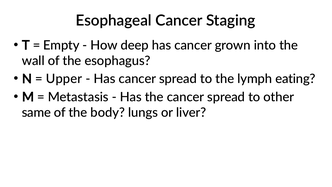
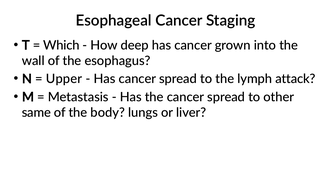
Empty: Empty -> Which (61, 45)
eating: eating -> attack (295, 79)
